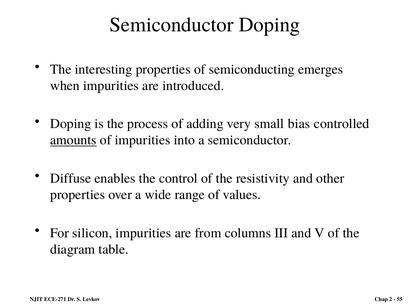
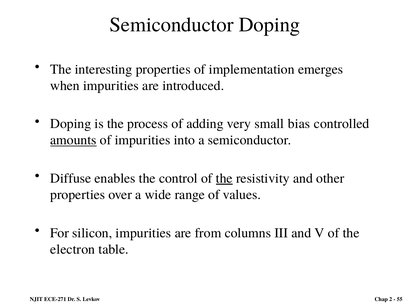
semiconducting: semiconducting -> implementation (252, 69)
the underline: none -> present (224, 179)
diagram: diagram -> electron (73, 250)
